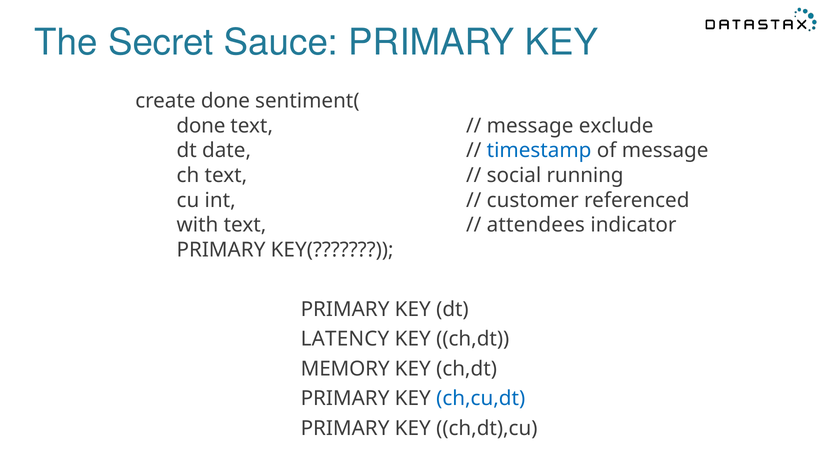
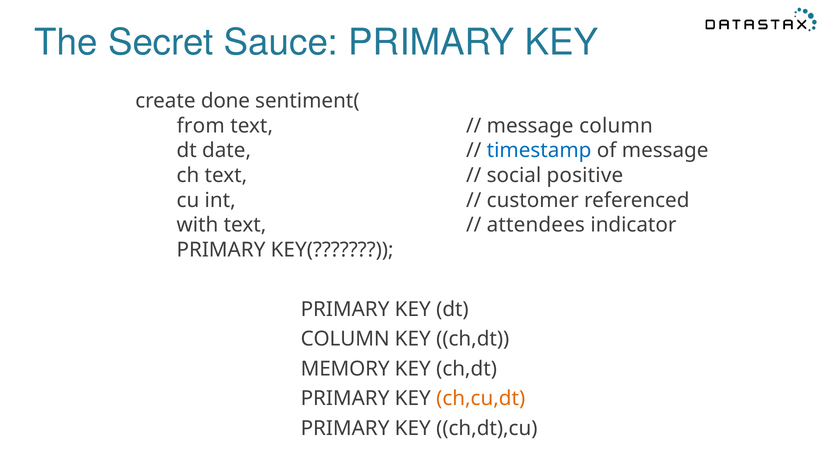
done: done -> from (201, 126)
message exclude: exclude -> column (616, 126)
running: running -> positive (585, 176)
LATENCY: LATENCY -> COLUMN (345, 339)
ch,cu,dt colour: blue -> orange (481, 399)
